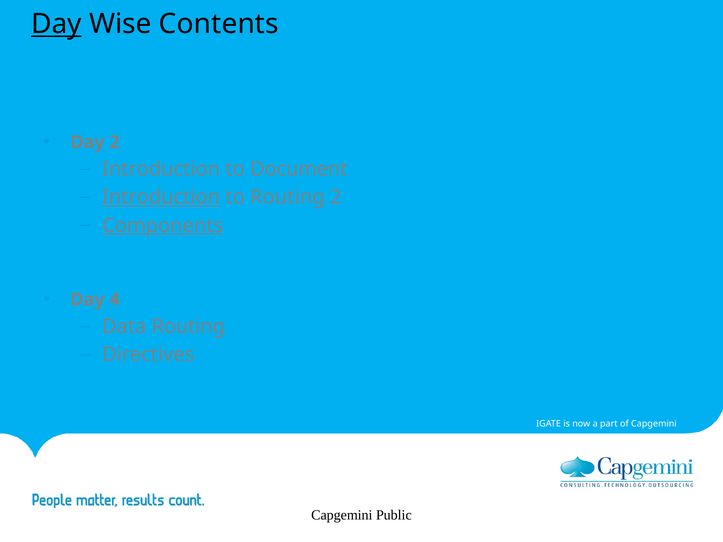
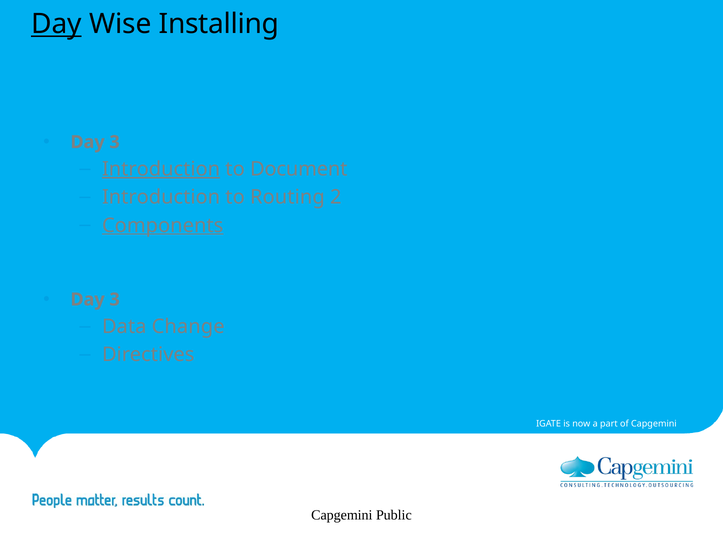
Contents: Contents -> Installing (219, 24)
2: 2 -> 3 (115, 142)
Introduction underline: none -> present (161, 169)
Introduction underline: present -> none (161, 197)
4: 4 -> 3 (115, 300)
Data Routing: Routing -> Change (188, 327)
